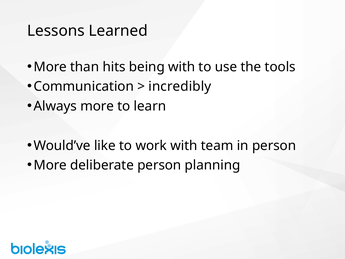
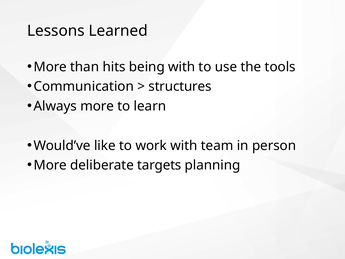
incredibly: incredibly -> structures (180, 86)
deliberate person: person -> targets (159, 165)
